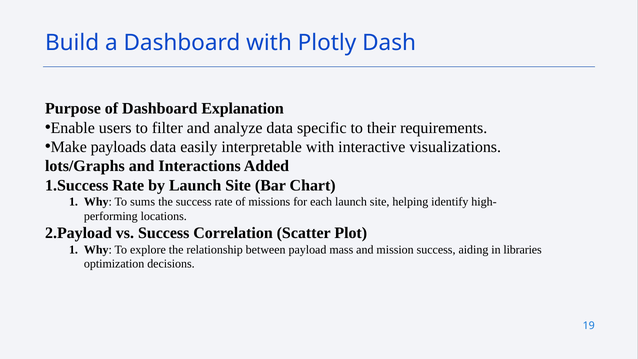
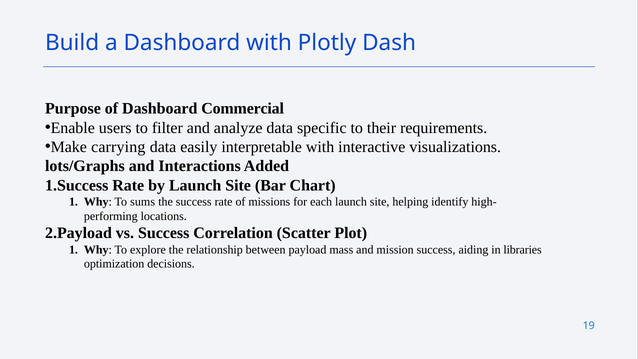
Explanation: Explanation -> Commercial (243, 109)
payloads: payloads -> carrying (118, 147)
